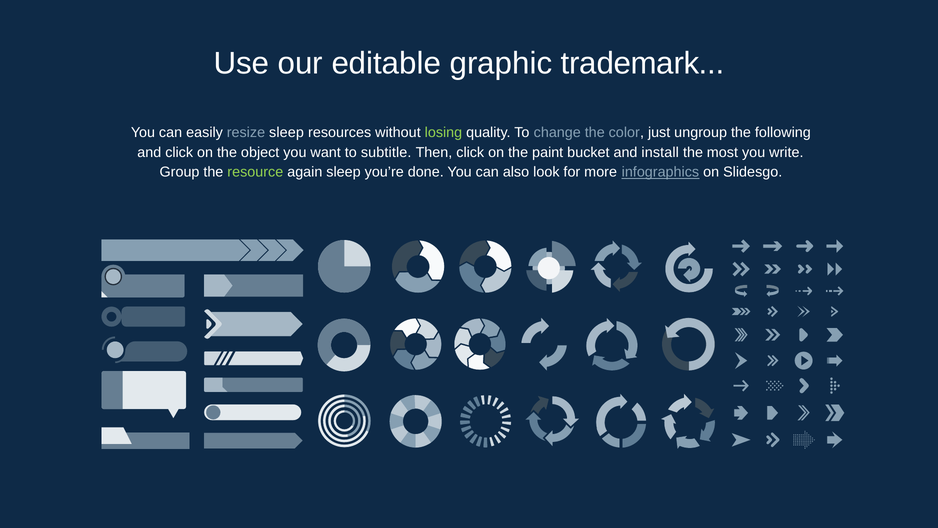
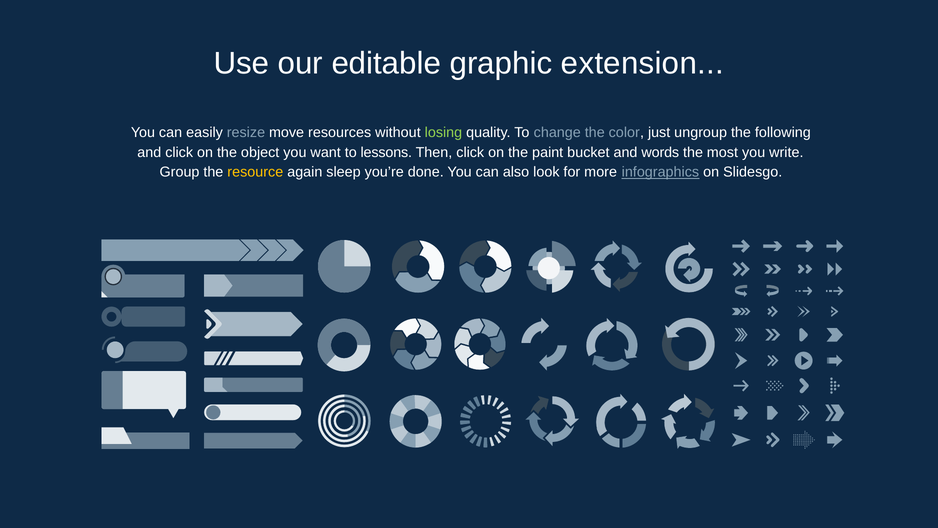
trademark: trademark -> extension (642, 64)
resize sleep: sleep -> move (287, 133)
subtitle: subtitle -> lessons (386, 152)
install: install -> words (660, 152)
resource colour: light green -> yellow (255, 172)
